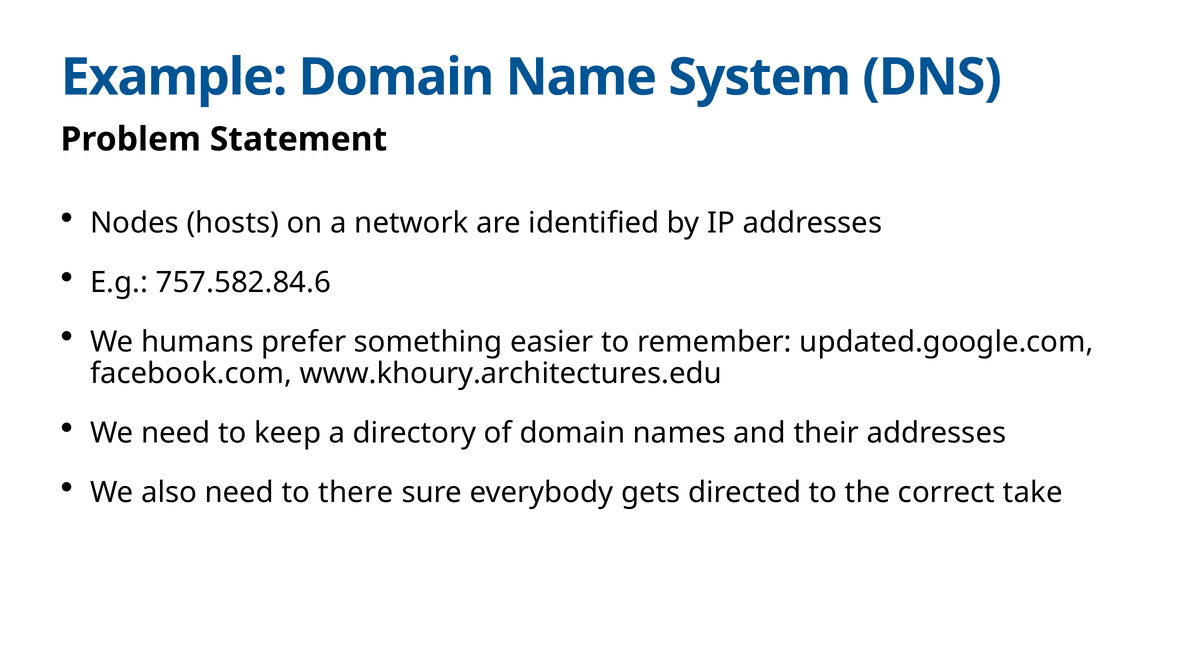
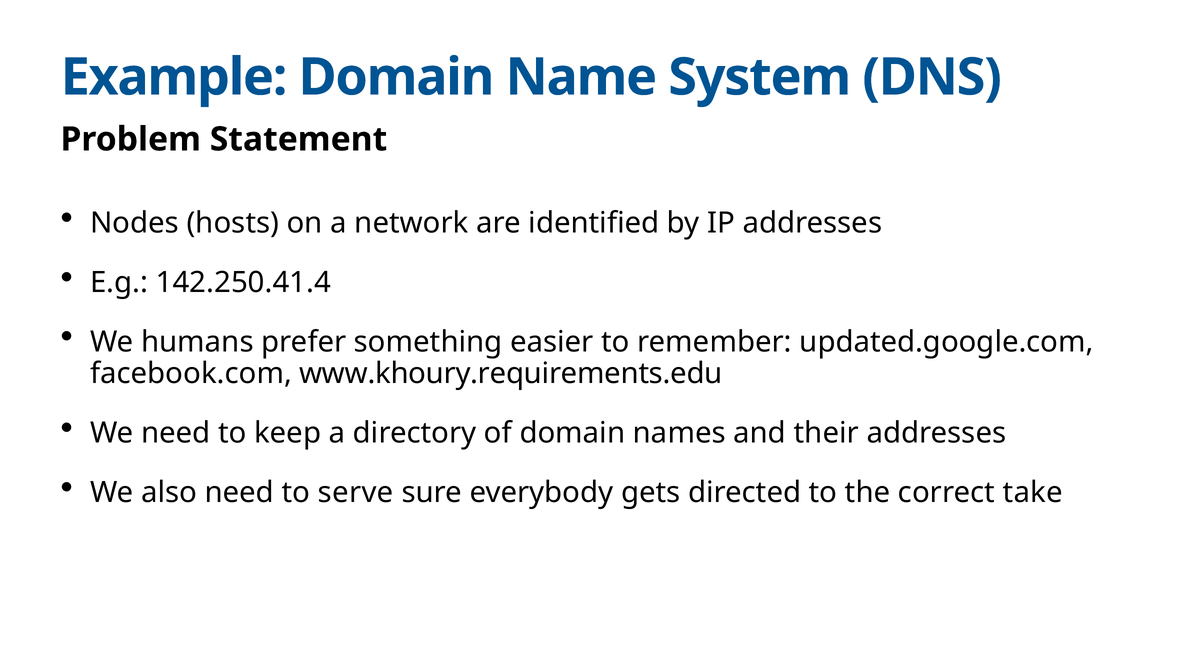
757.582.84.6: 757.582.84.6 -> 142.250.41.4 (243, 283)
www.khoury.architectures.edu: www.khoury.architectures.edu -> www.khoury.requirements.edu (511, 374)
there: there -> serve (356, 493)
